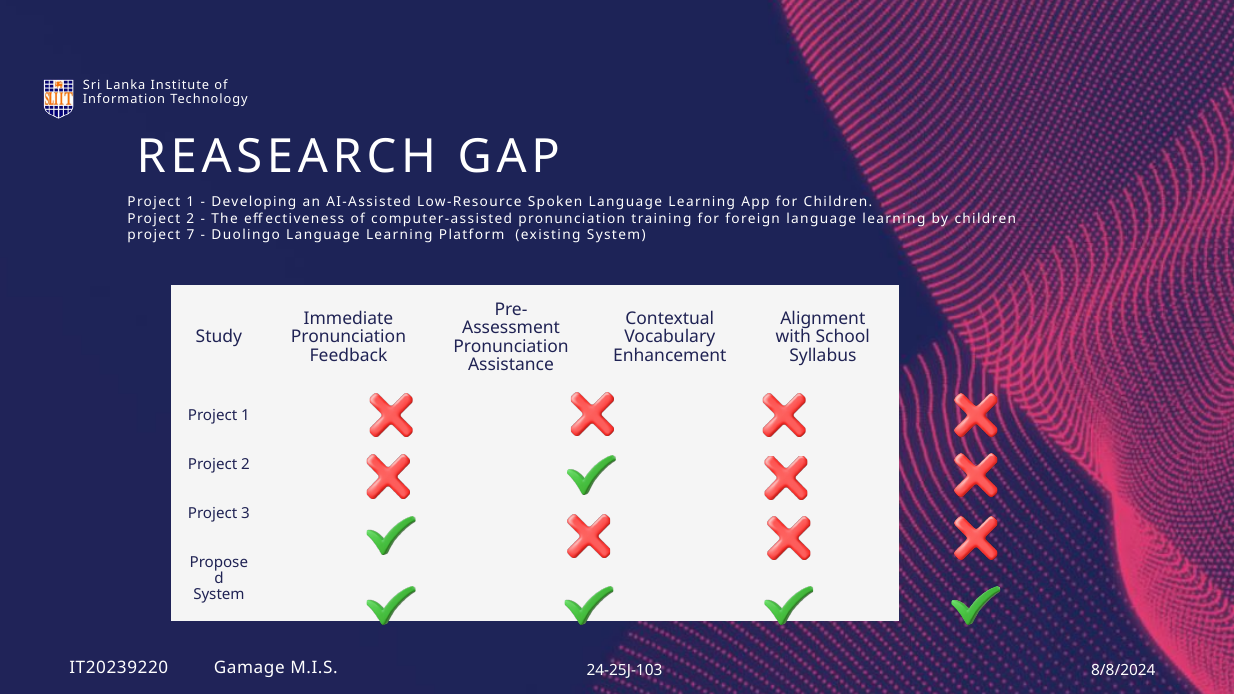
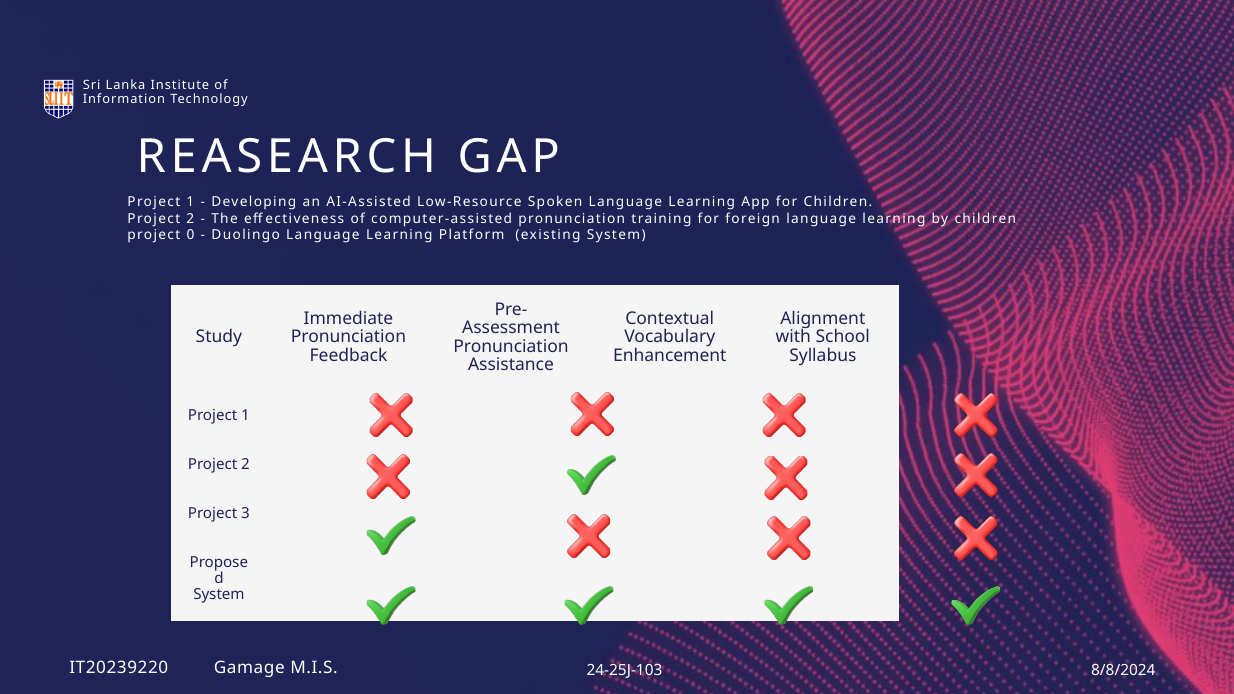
7: 7 -> 0 (191, 235)
